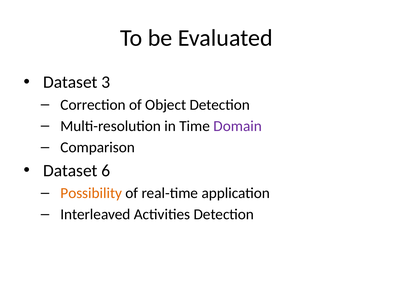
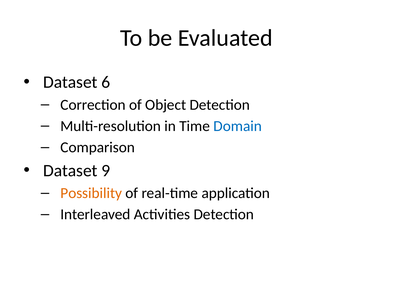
3: 3 -> 6 (106, 82)
Domain colour: purple -> blue (238, 126)
6: 6 -> 9 (106, 171)
